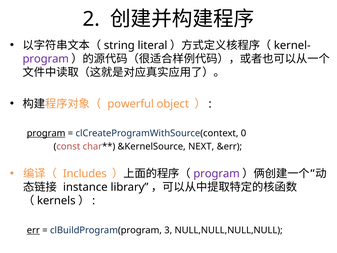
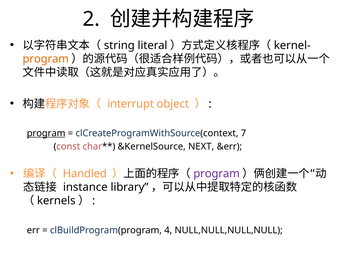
program colour: purple -> orange (46, 59)
powerful: powerful -> interrupt (131, 104)
0: 0 -> 7 (244, 133)
Includes: Includes -> Handled (85, 174)
err underline: present -> none (33, 230)
3: 3 -> 4 (168, 230)
